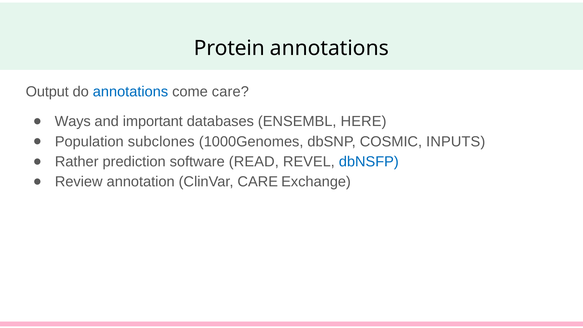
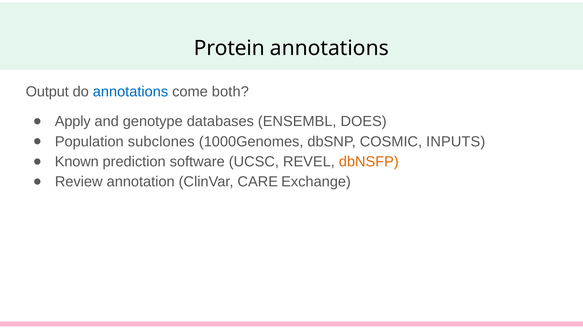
come care: care -> both (230, 92)
Ways: Ways -> Apply (73, 121)
important: important -> genotype (153, 121)
HERE: HERE -> DOES (364, 121)
Rather: Rather -> Known (77, 162)
READ: READ -> UCSC (254, 162)
dbNSFP colour: blue -> orange (369, 162)
